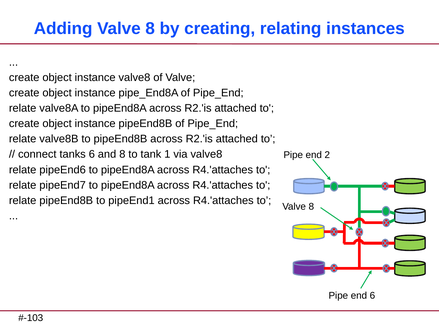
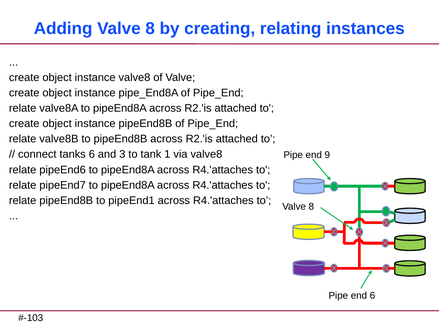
and 8: 8 -> 3 (122, 154)
2: 2 -> 9 (327, 155)
